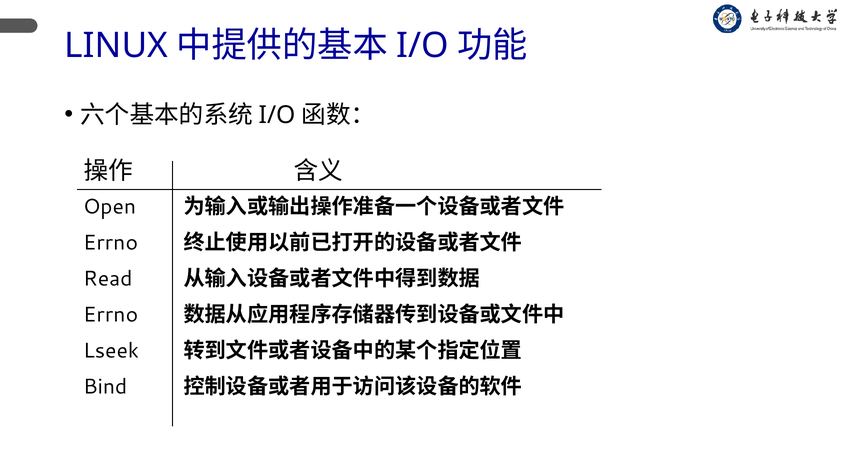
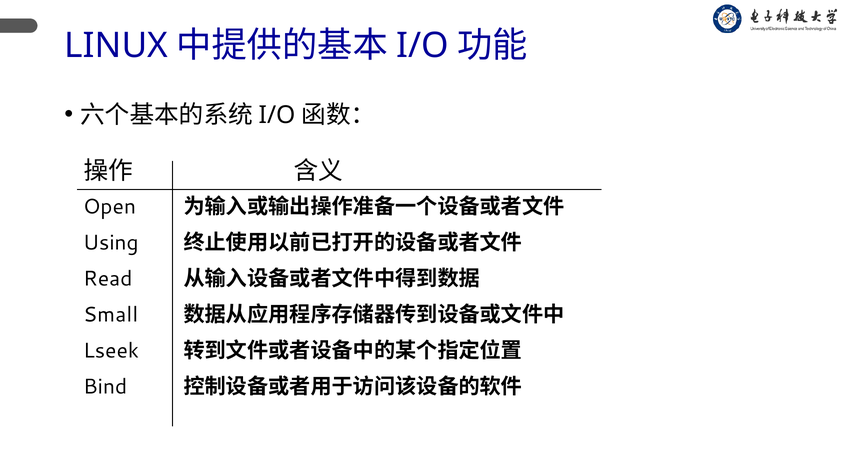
Errno: Errno -> Using (111, 243)
Errno: Errno -> Small (111, 315)
